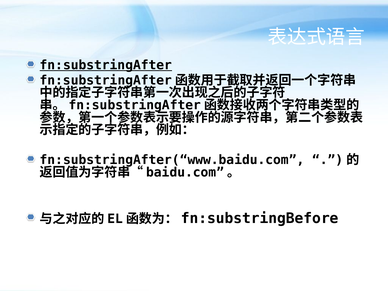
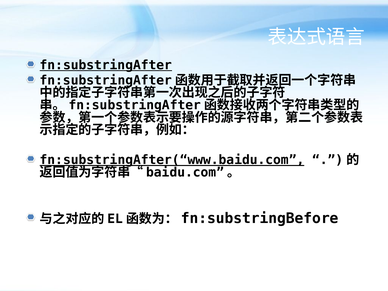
fn:substringAfter(“www.baidu.com underline: none -> present (172, 160)
